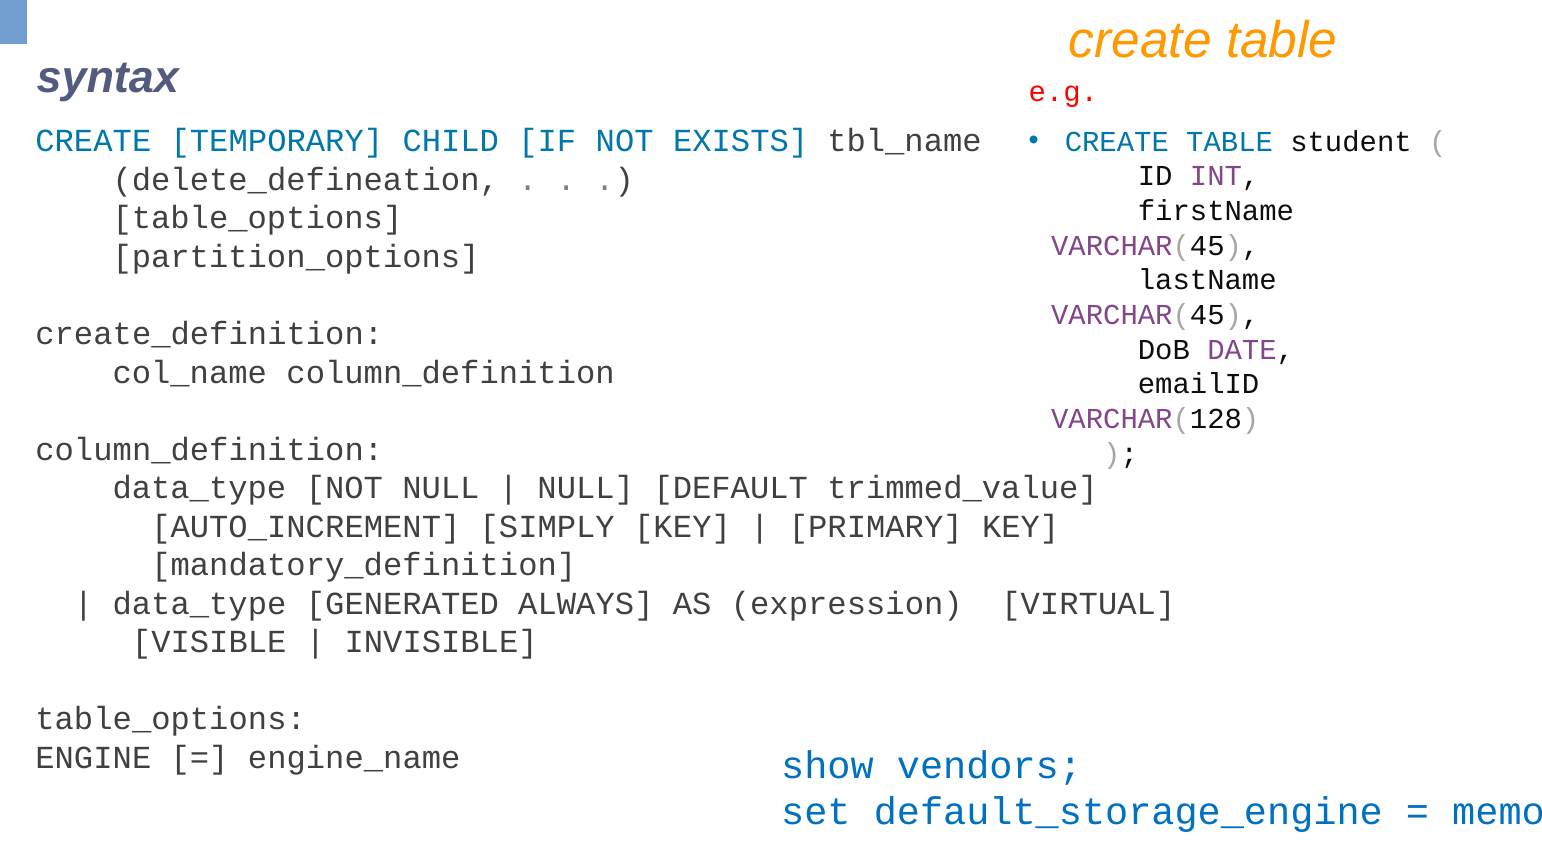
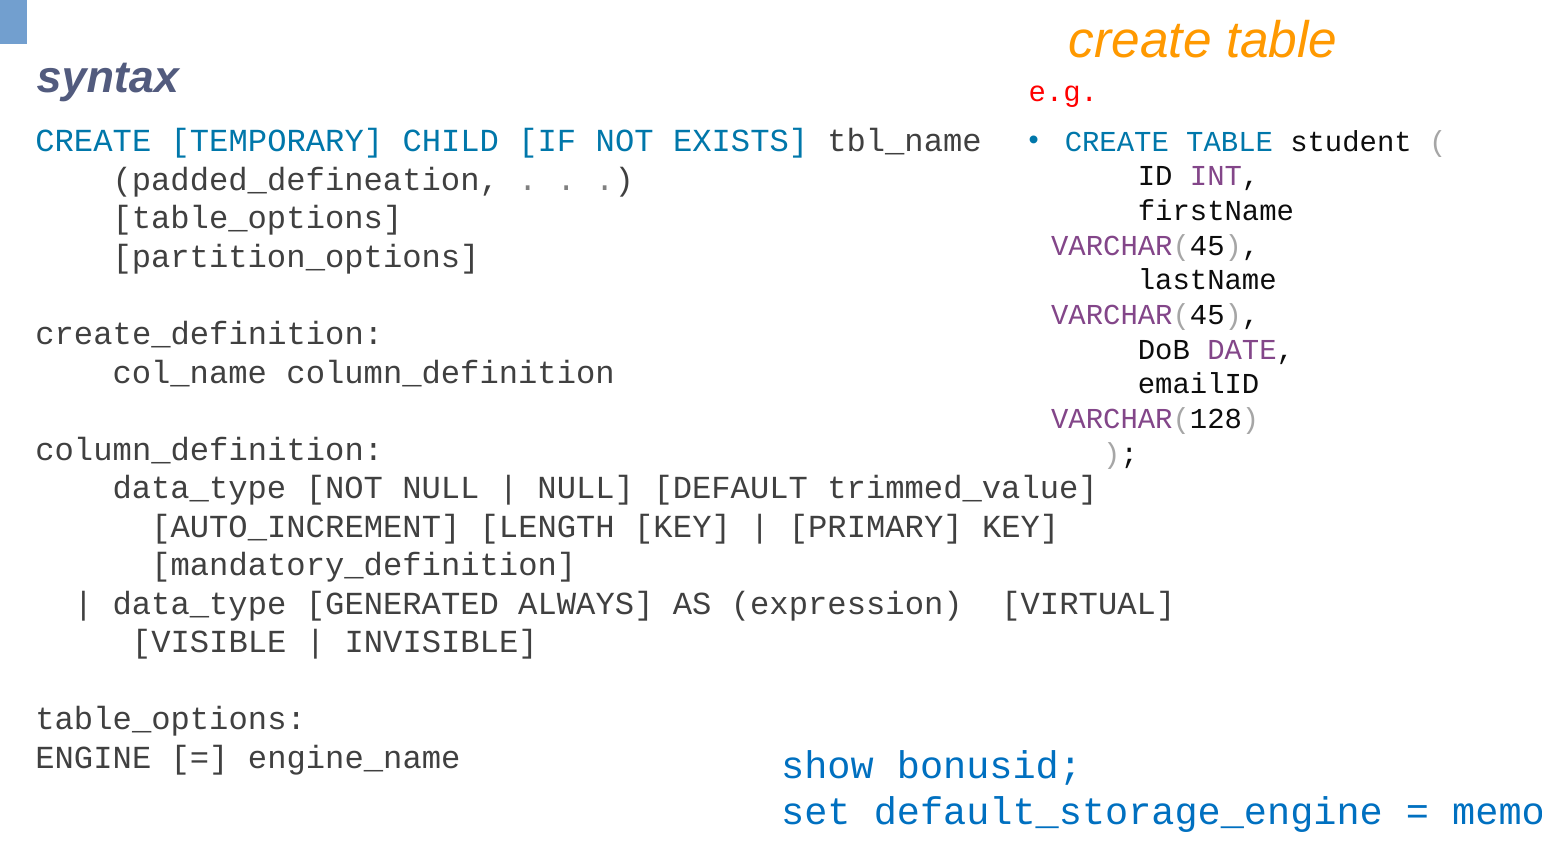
delete_defineation: delete_defineation -> padded_defineation (306, 180)
SIMPLY: SIMPLY -> LENGTH (547, 527)
vendors: vendors -> bonusid (989, 766)
